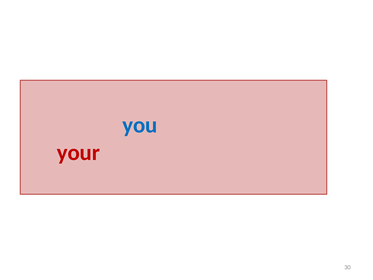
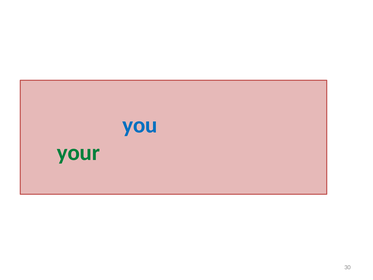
your colour: red -> green (78, 152)
